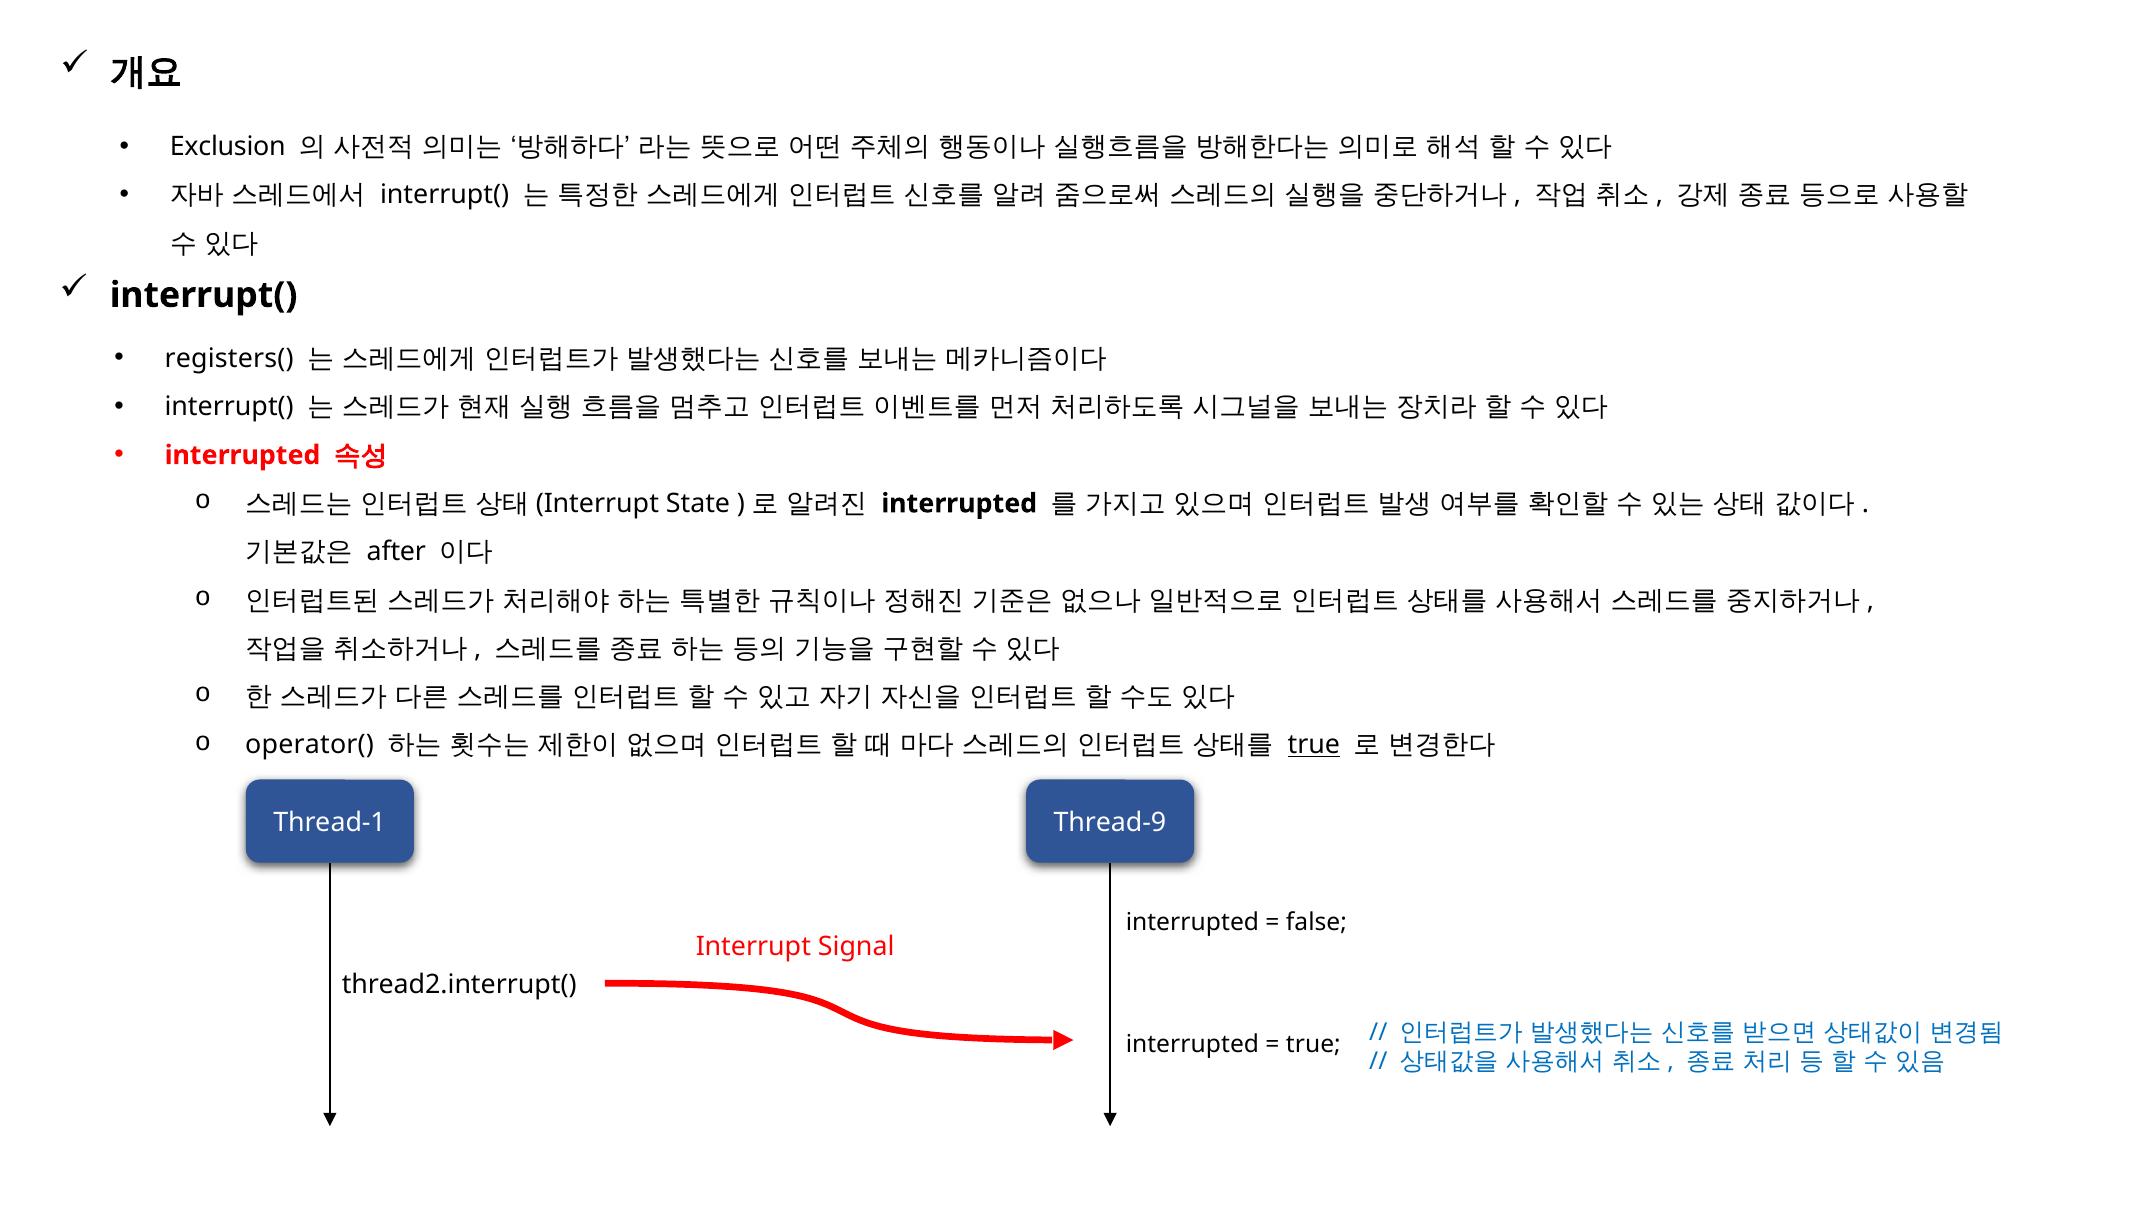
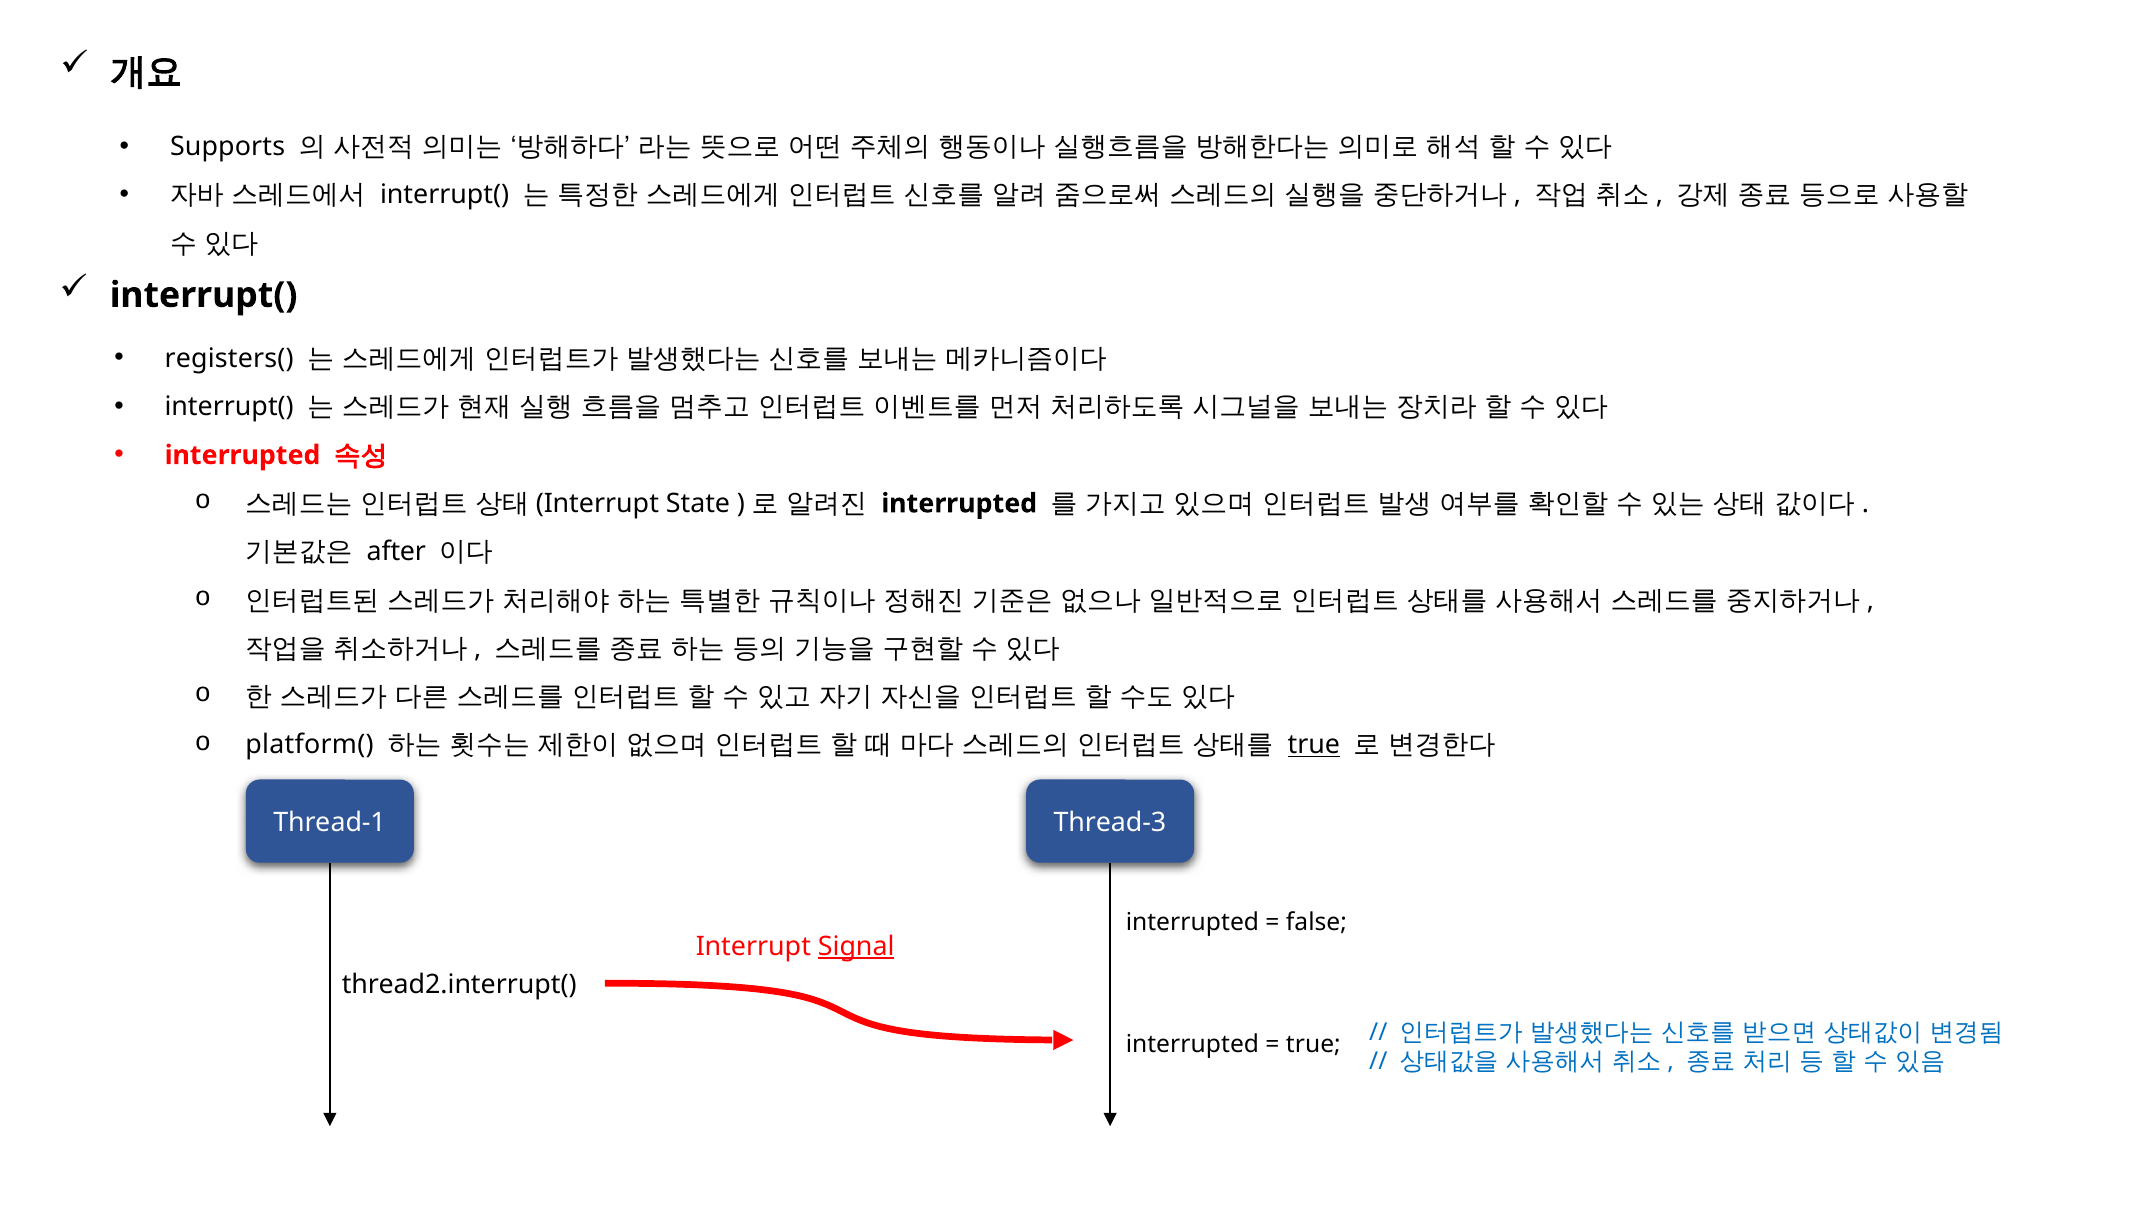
Exclusion: Exclusion -> Supports (228, 147)
operator(: operator( -> platform( (310, 745)
Thread-9: Thread-9 -> Thread-3 (1110, 823)
Signal underline: none -> present (856, 947)
